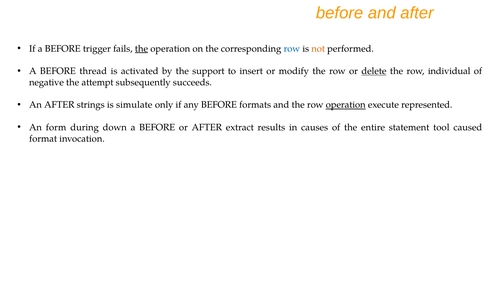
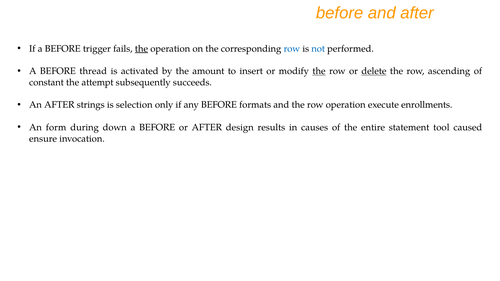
not colour: orange -> blue (318, 49)
support: support -> amount (208, 71)
the underline: none -> present (319, 71)
individual: individual -> ascending (449, 71)
negative: negative -> constant (46, 82)
simulate: simulate -> selection (134, 105)
operation underline: present -> none (346, 105)
represented: represented -> enrollments (427, 105)
extract: extract -> design (240, 127)
format: format -> ensure (43, 139)
